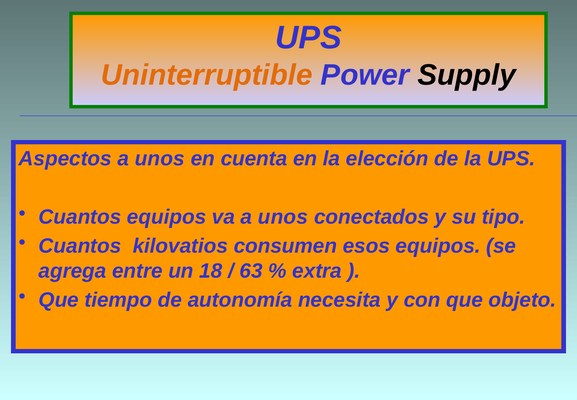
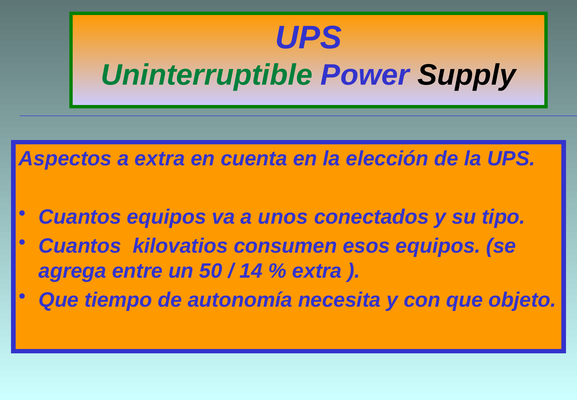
Uninterruptible colour: orange -> green (207, 75)
Aspectos a unos: unos -> extra (160, 159)
18: 18 -> 50 (211, 270)
63: 63 -> 14 (251, 270)
